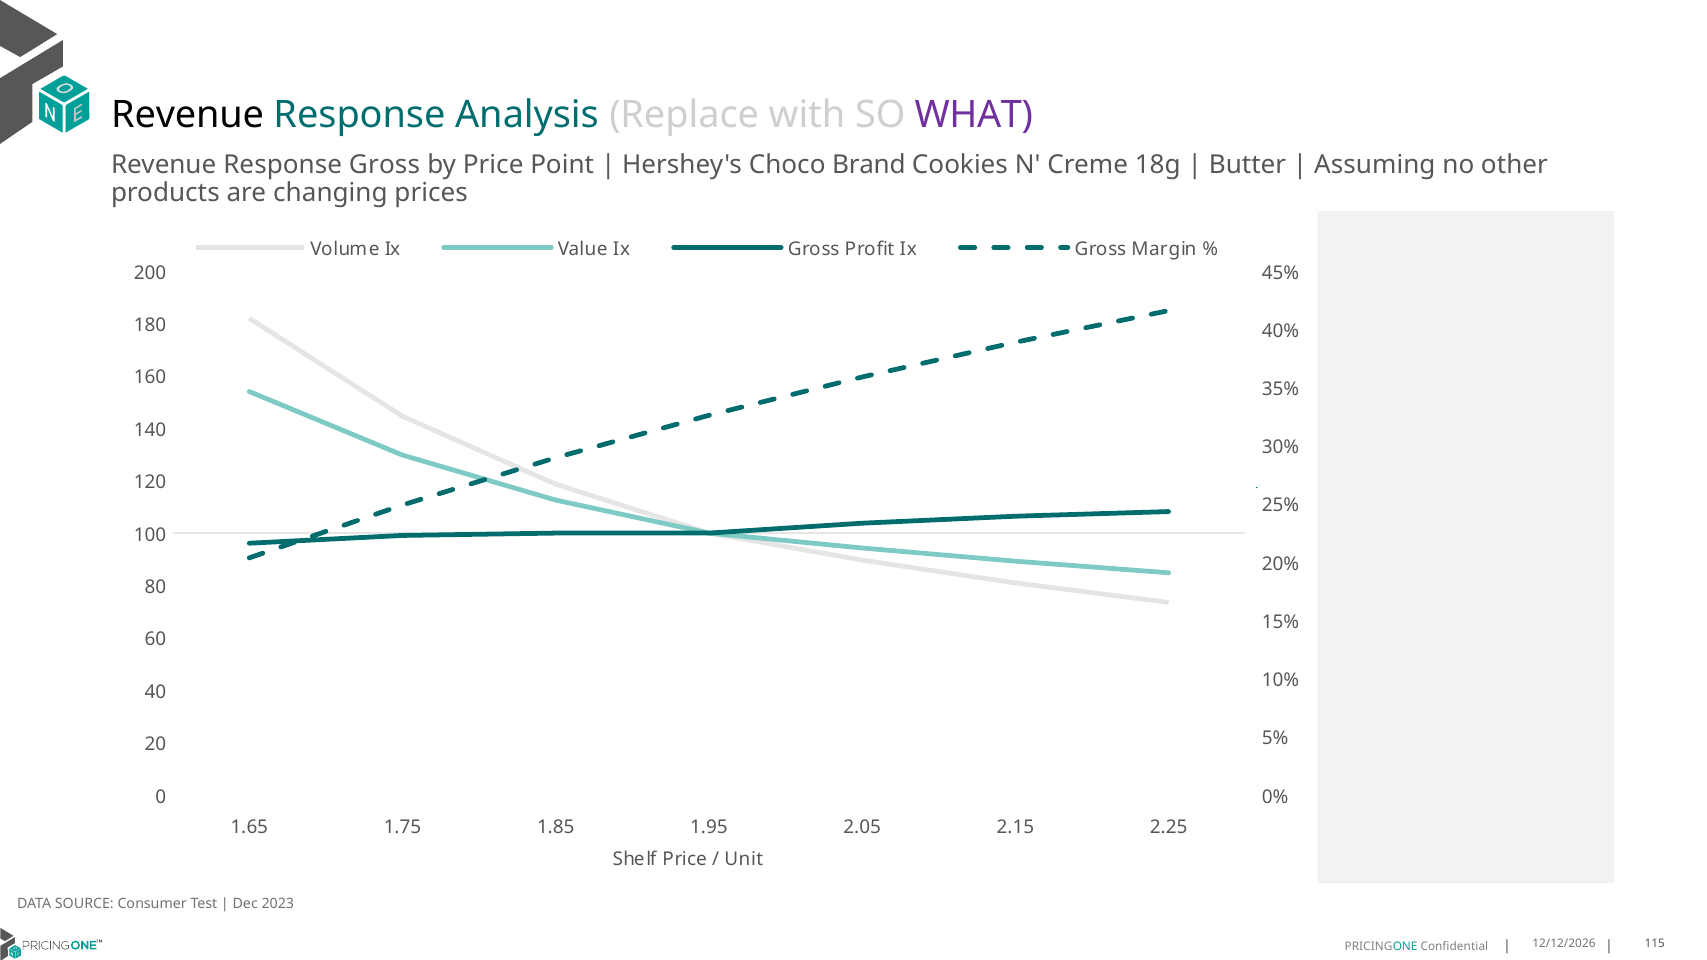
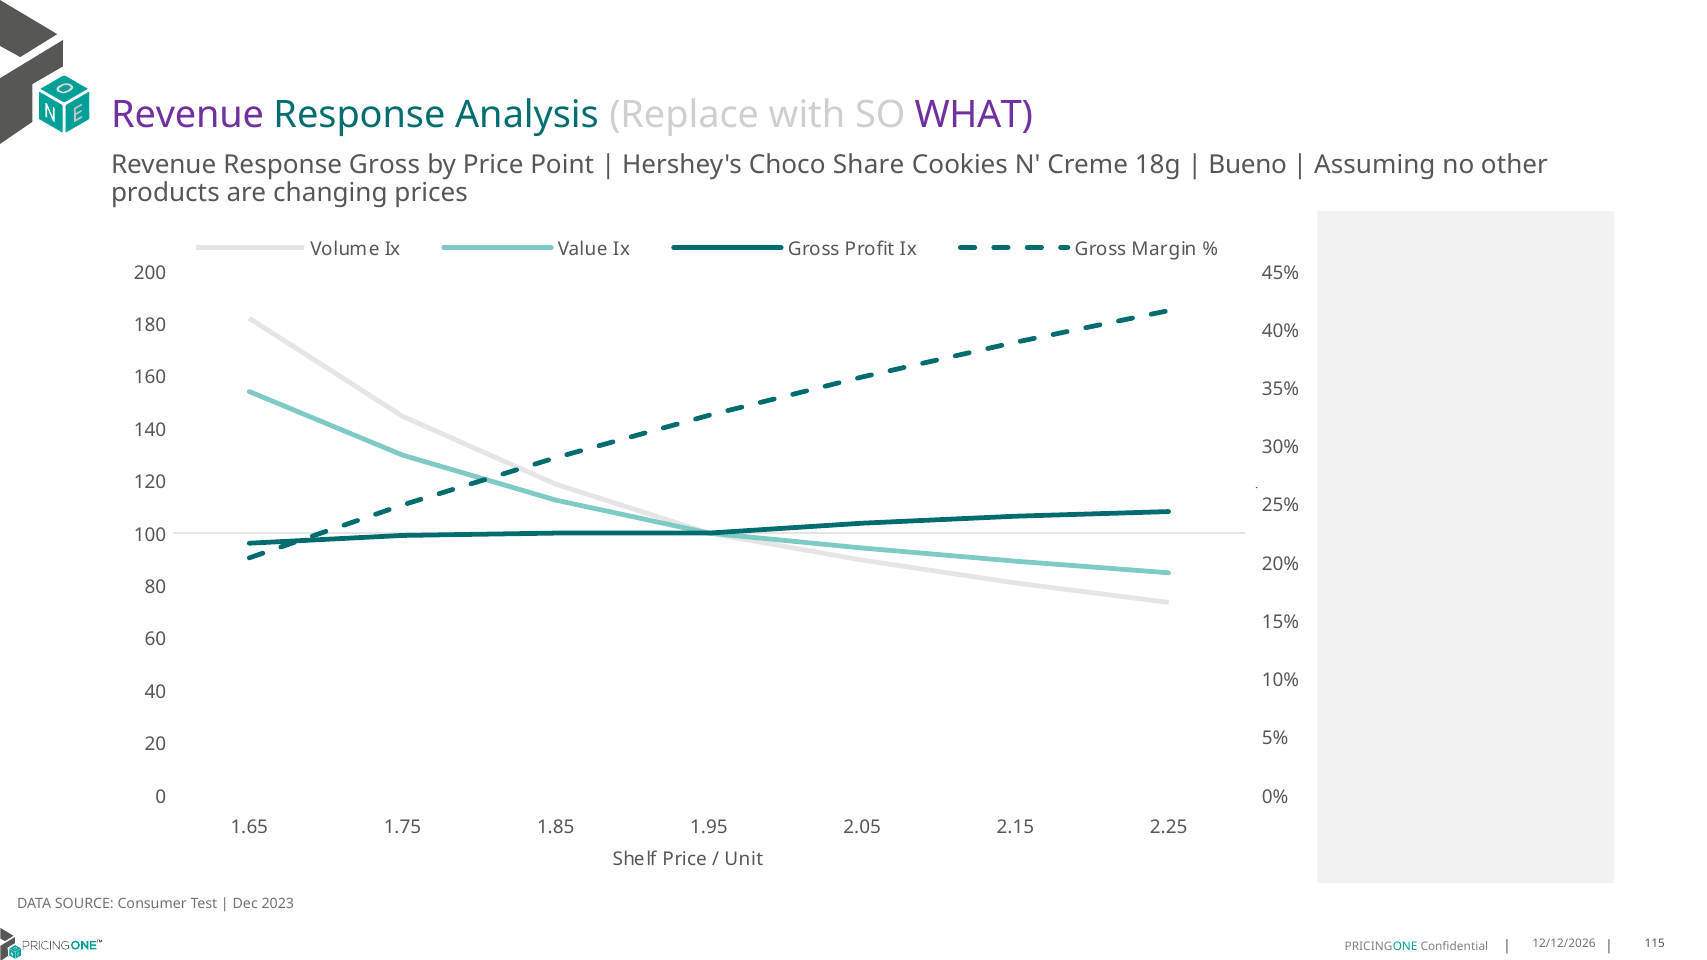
Revenue colour: black -> purple (188, 115)
Brand: Brand -> Share (869, 165)
Butter: Butter -> Bueno (1248, 165)
